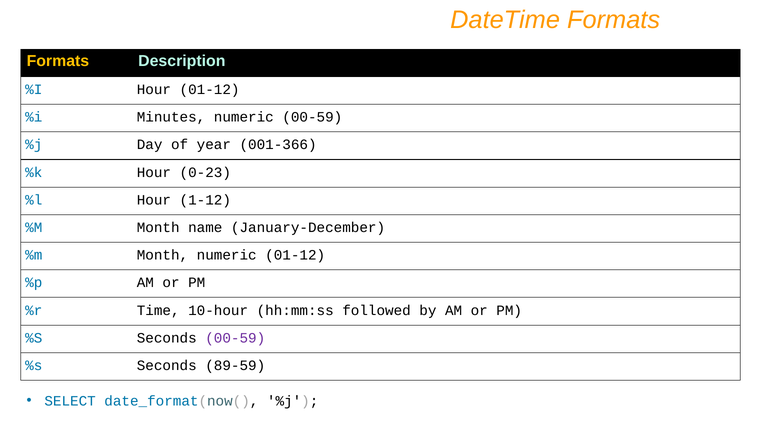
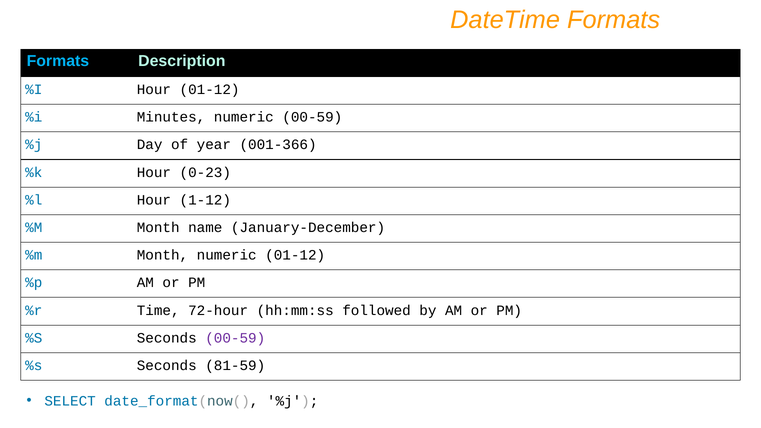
Formats colour: yellow -> light blue (58, 61)
10-hour: 10-hour -> 72-hour (218, 310)
89-59: 89-59 -> 81-59 (235, 366)
